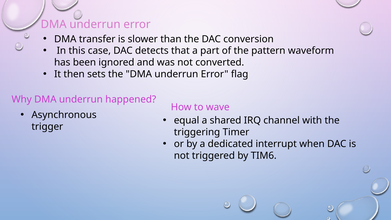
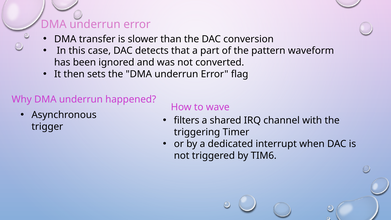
equal: equal -> filters (187, 120)
